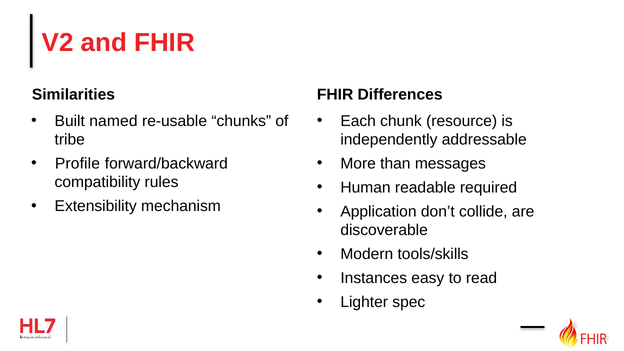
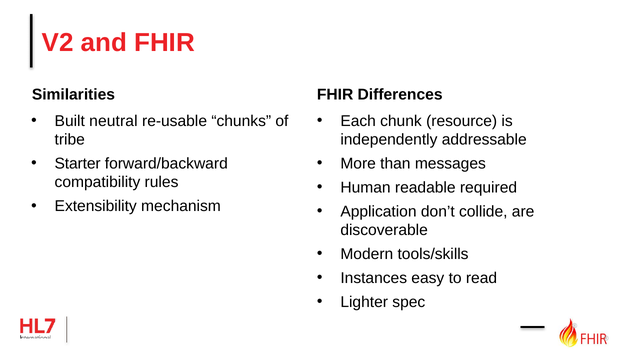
named: named -> neutral (113, 121)
Profile: Profile -> Starter (78, 164)
